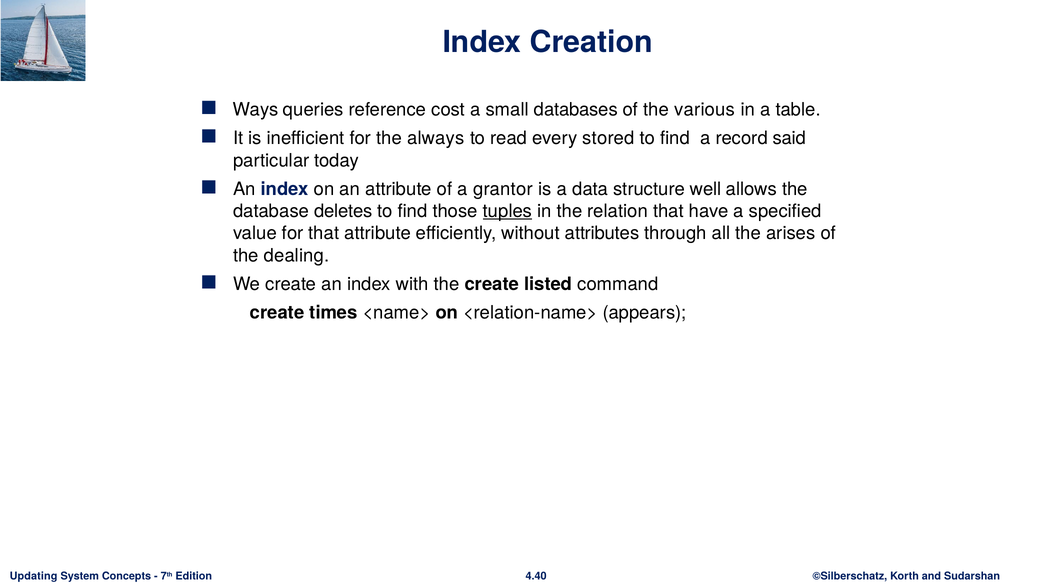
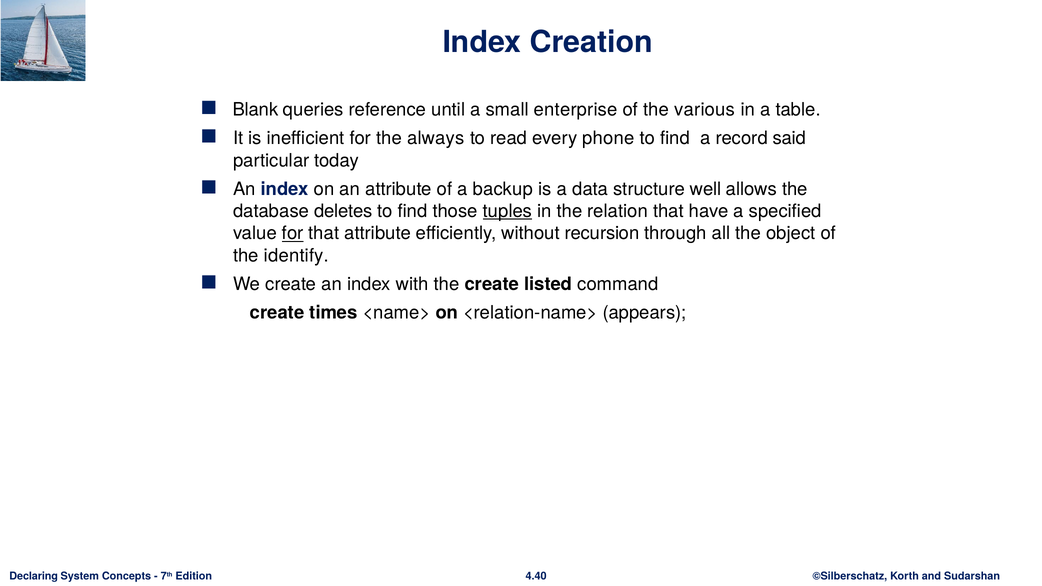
Ways: Ways -> Blank (256, 110)
cost: cost -> until (448, 110)
databases: databases -> enterprise (576, 110)
stored: stored -> phone (608, 138)
grantor: grantor -> backup (503, 189)
for underline: none -> present (293, 233)
attributes: attributes -> recursion (602, 233)
arises: arises -> object (791, 233)
dealing: dealing -> identify (296, 256)
Updating: Updating -> Declaring (34, 576)
